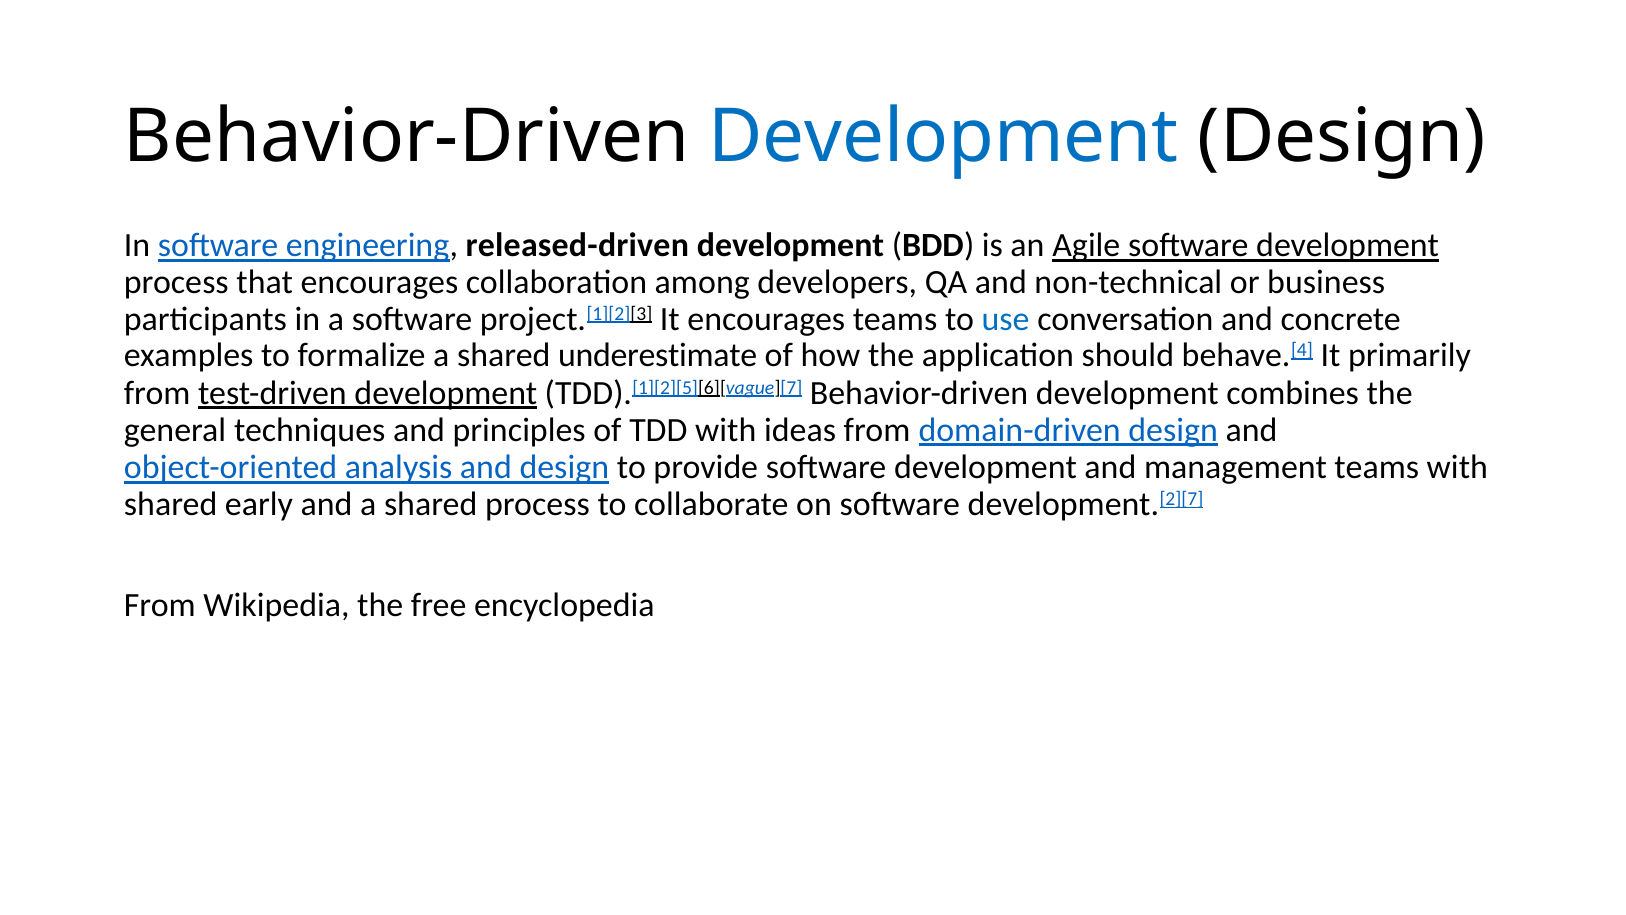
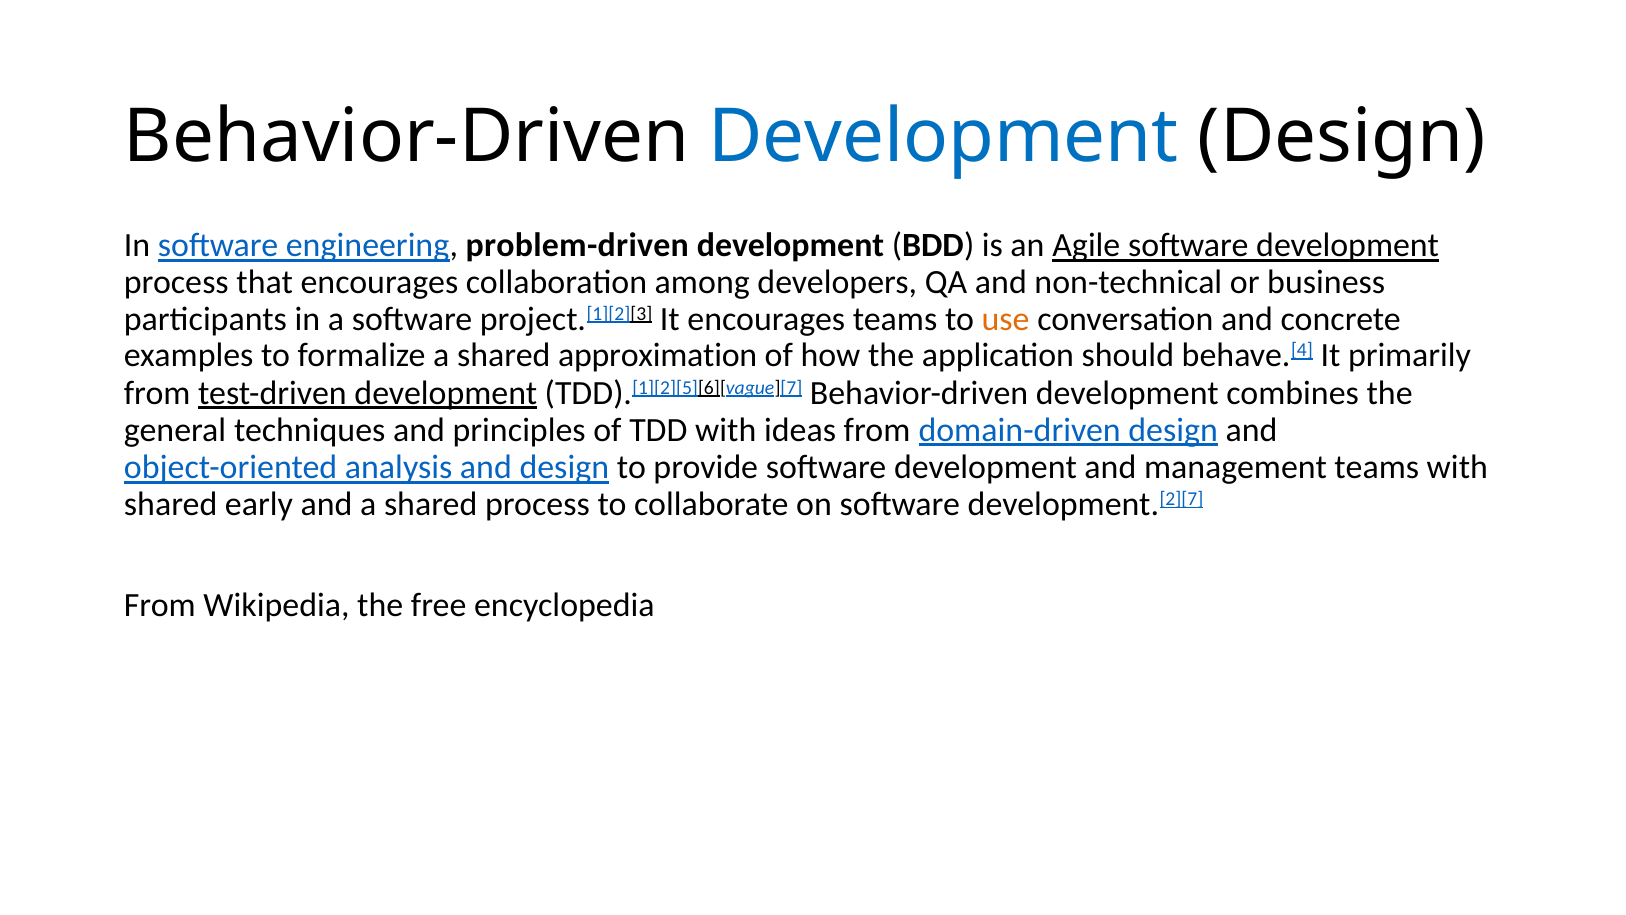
released-driven: released-driven -> problem-driven (577, 245)
use colour: blue -> orange (1006, 319)
underestimate: underestimate -> approximation (658, 356)
